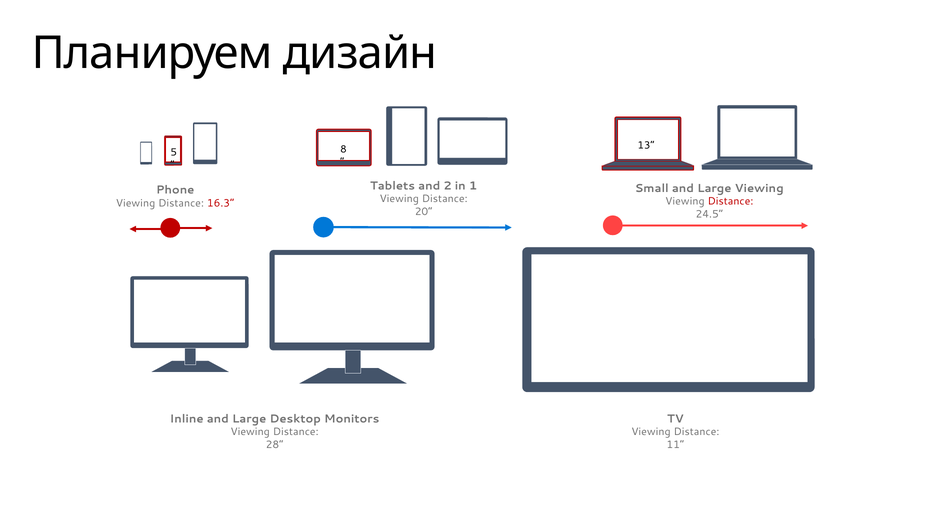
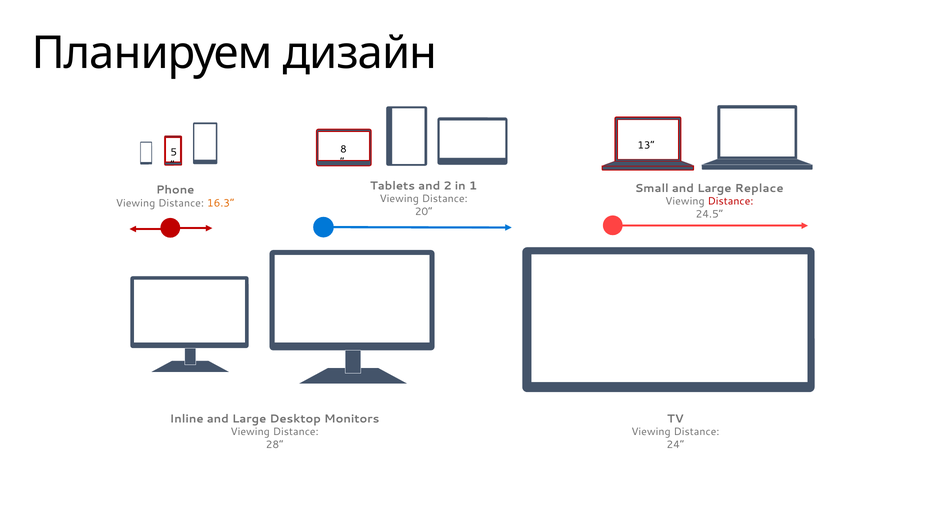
Large Viewing: Viewing -> Replace (759, 188)
16.3 colour: red -> orange (221, 203)
11: 11 -> 24 (675, 445)
